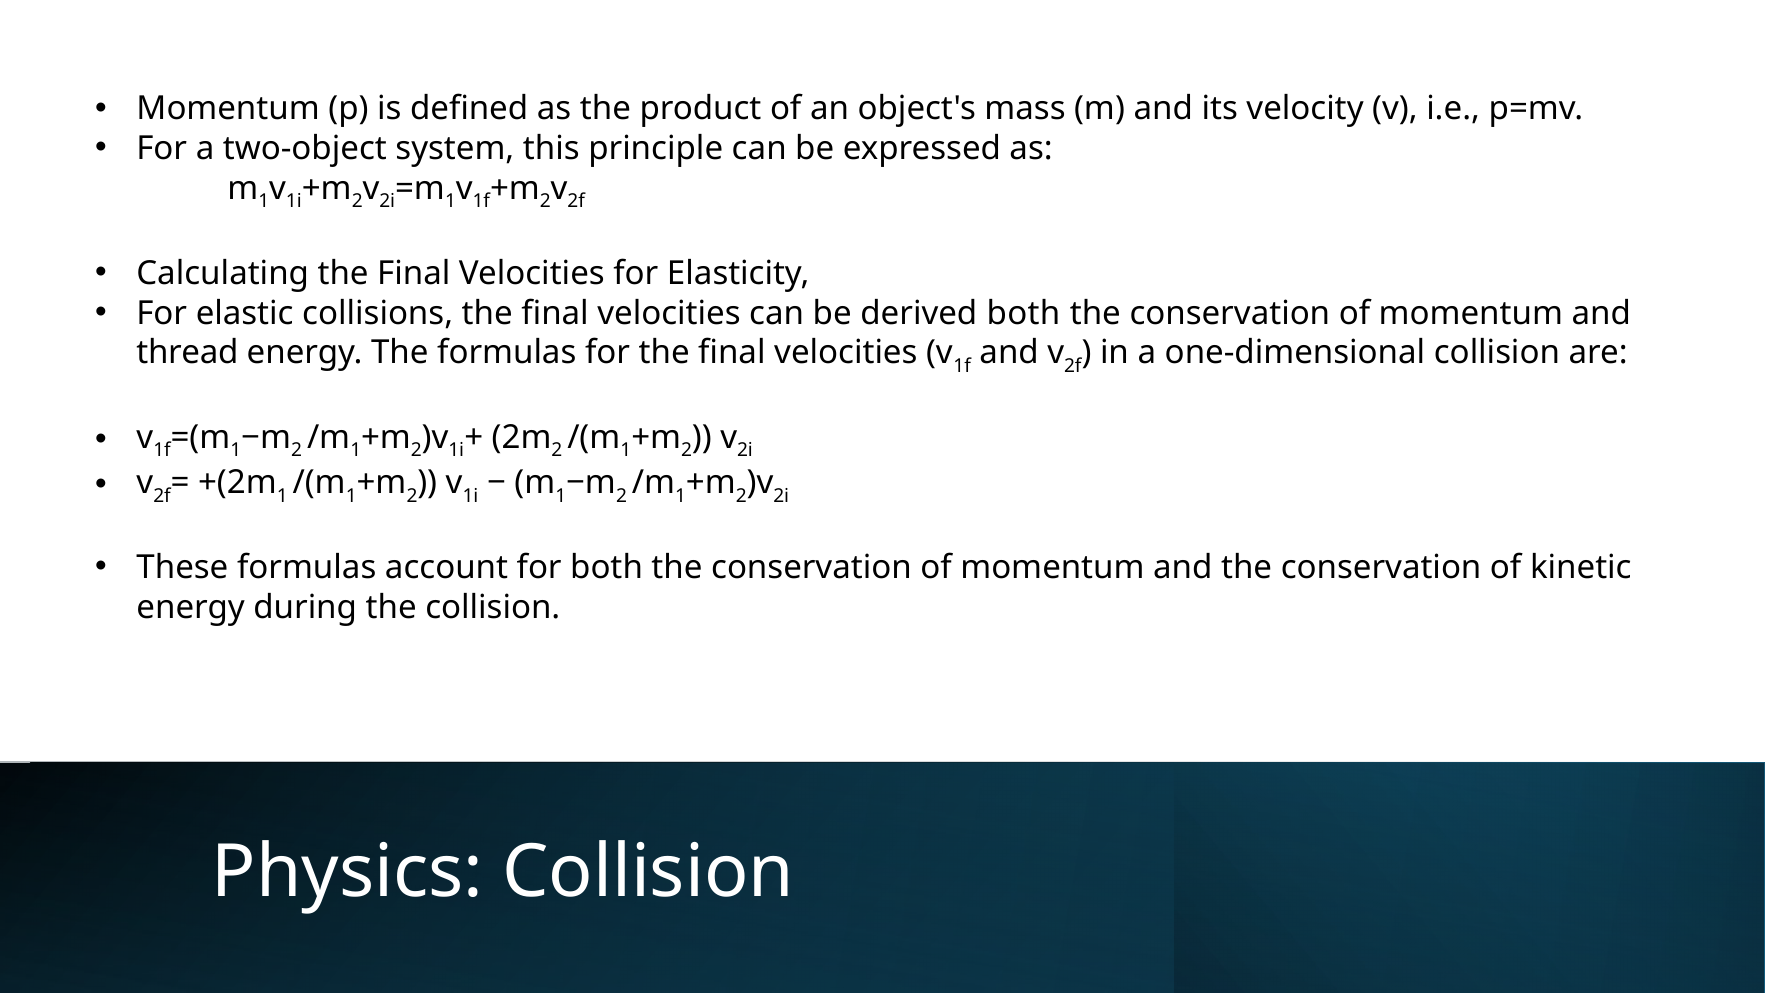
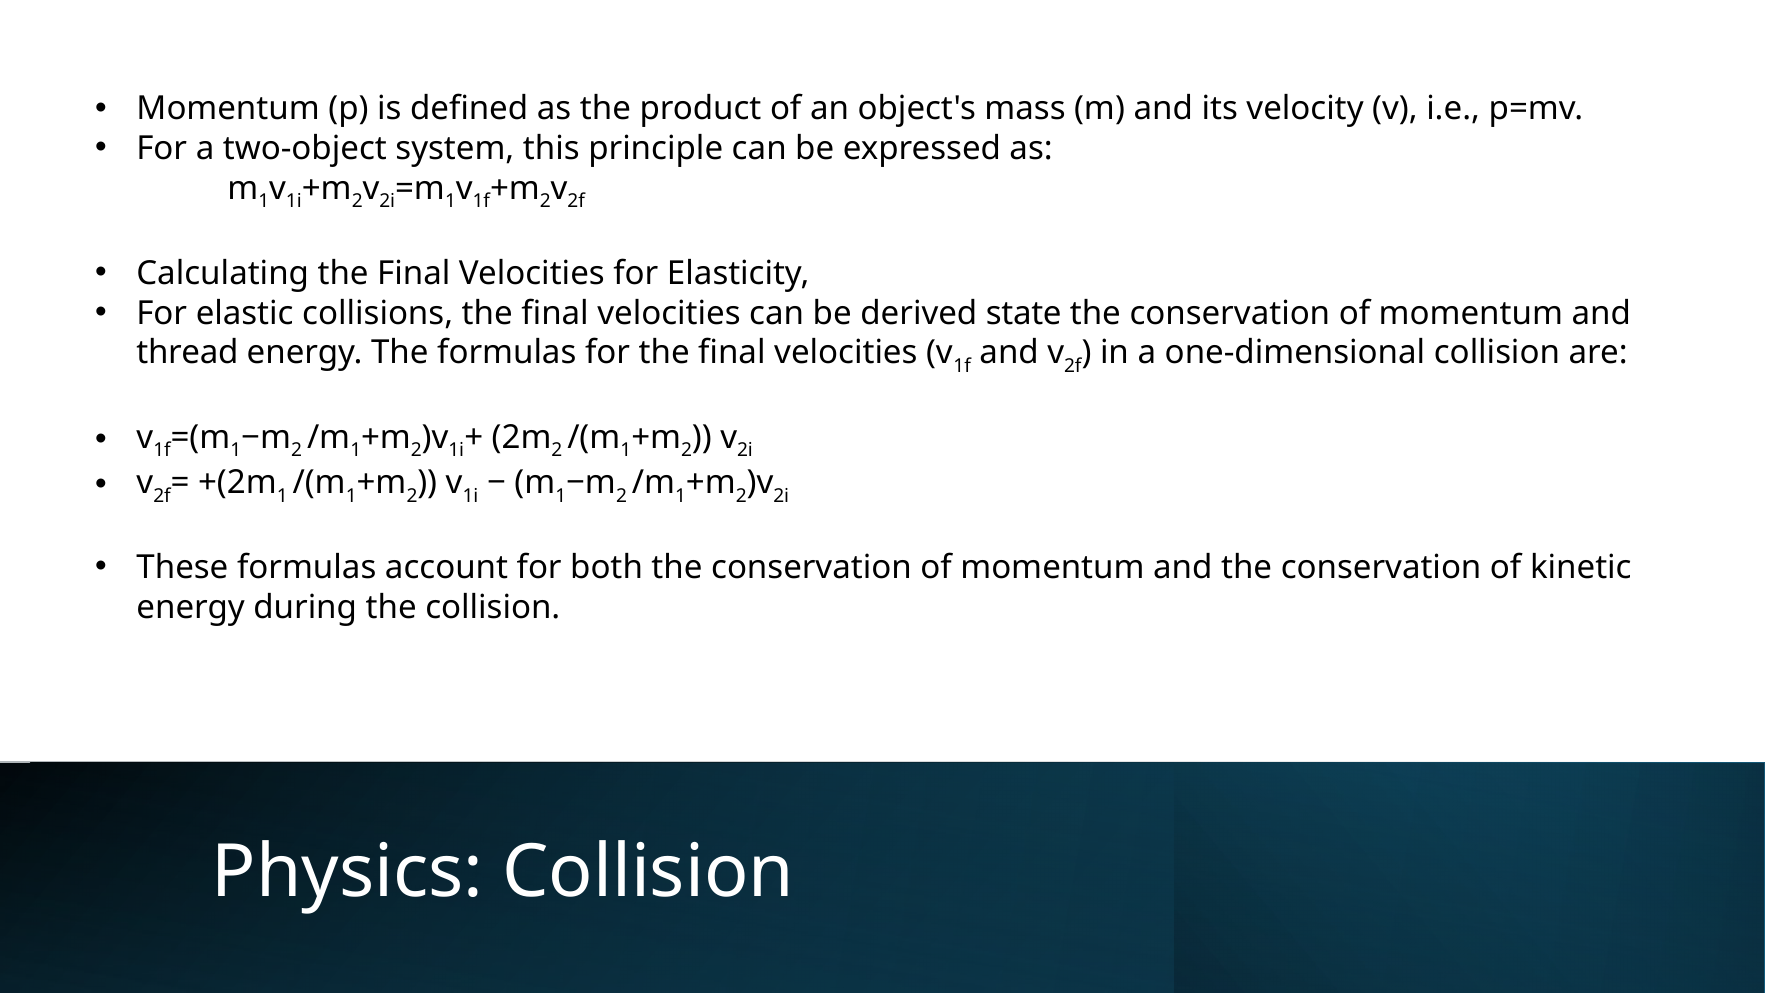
derived both: both -> state (1024, 313)
